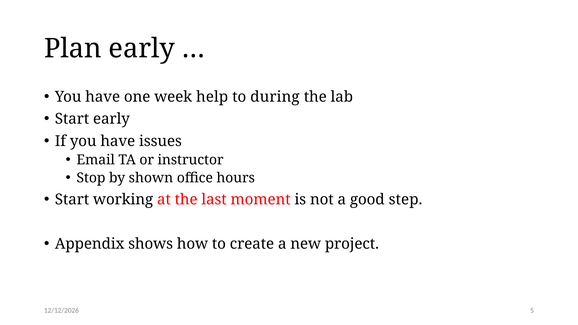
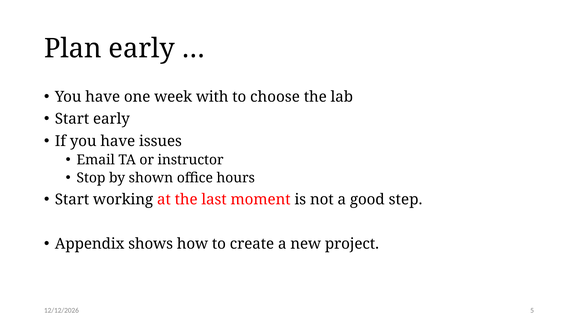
help: help -> with (212, 97)
during: during -> choose (275, 97)
